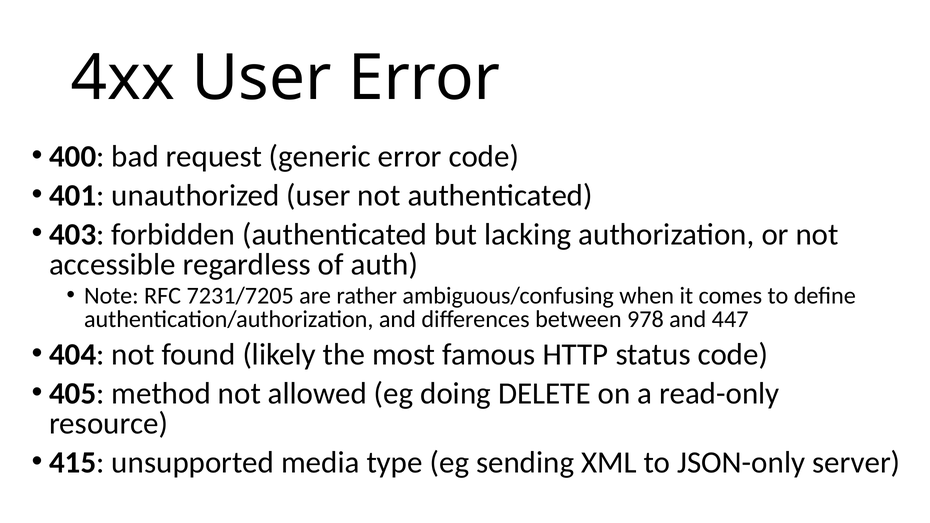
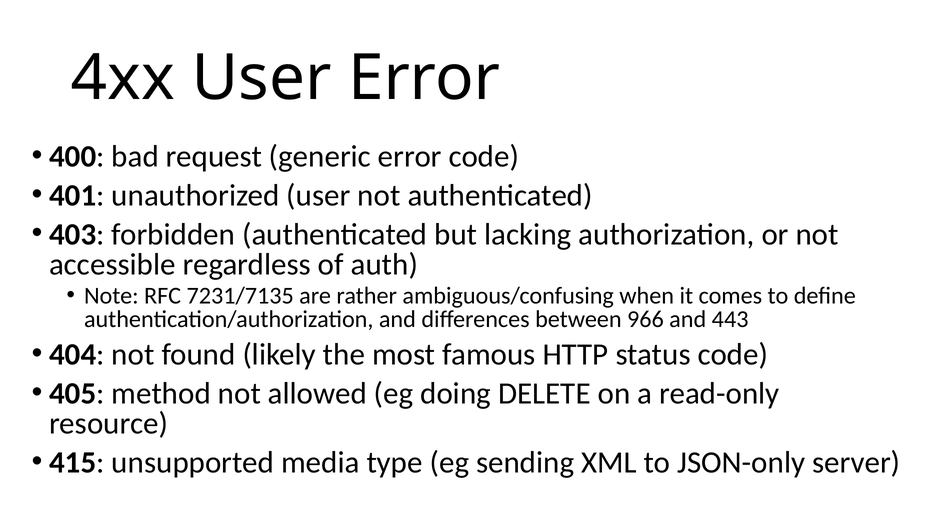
7231/7205: 7231/7205 -> 7231/7135 (240, 296)
978: 978 -> 966 (645, 319)
447: 447 -> 443 (730, 319)
